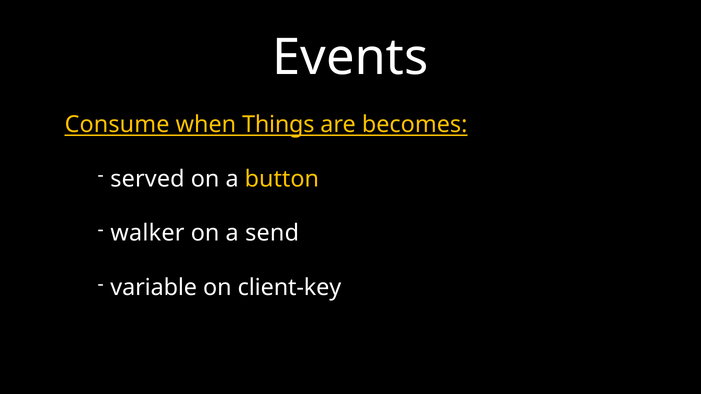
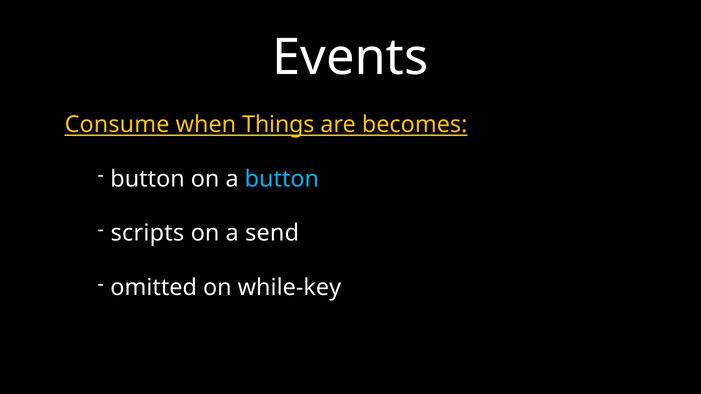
served: served -> button (148, 179)
button colour: yellow -> light blue (282, 179)
walker: walker -> scripts (147, 233)
variable: variable -> omitted (154, 288)
client-key: client-key -> while-key (289, 288)
